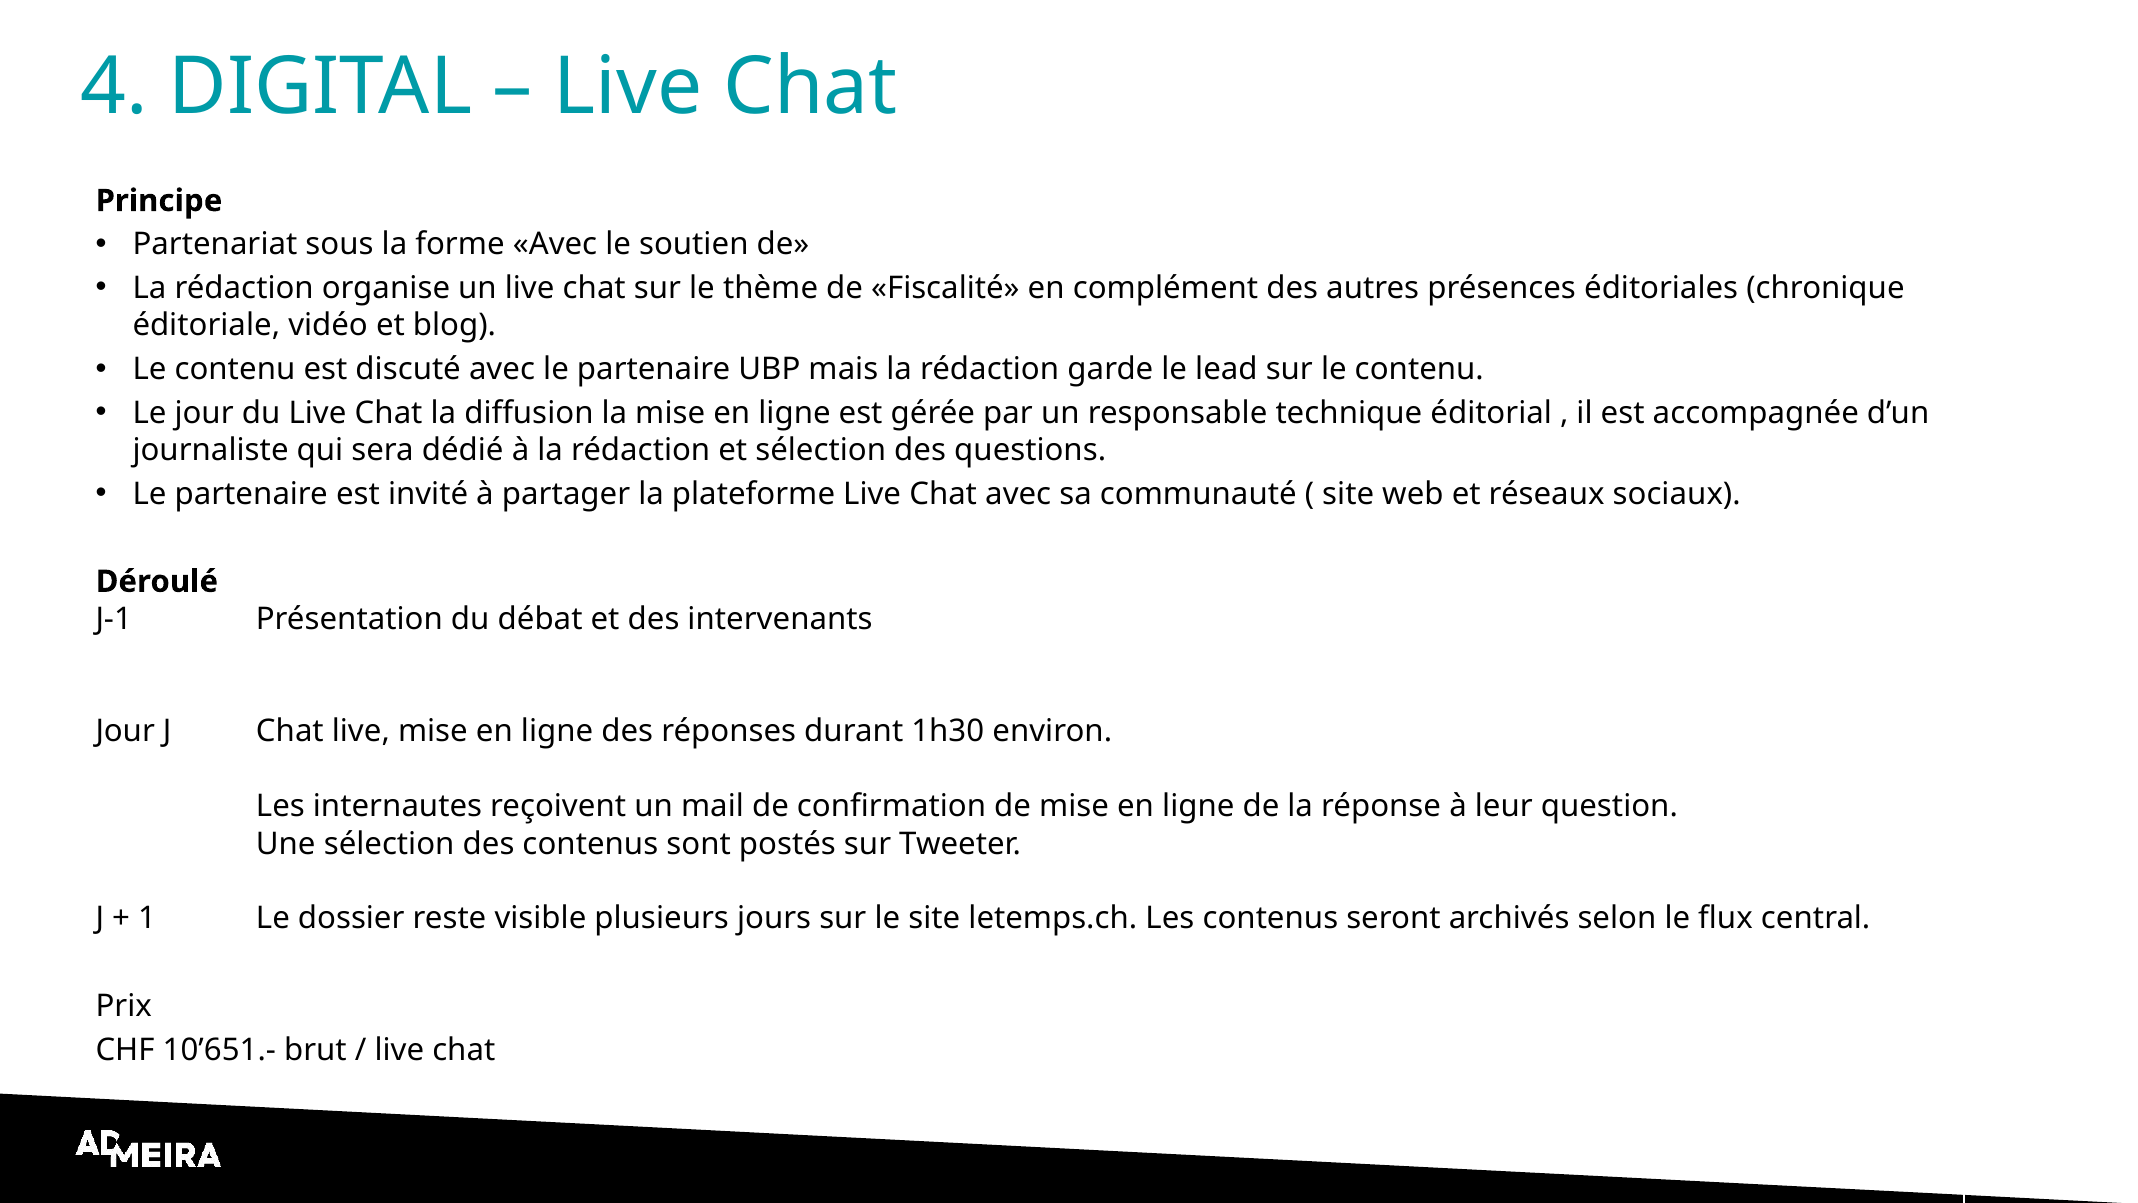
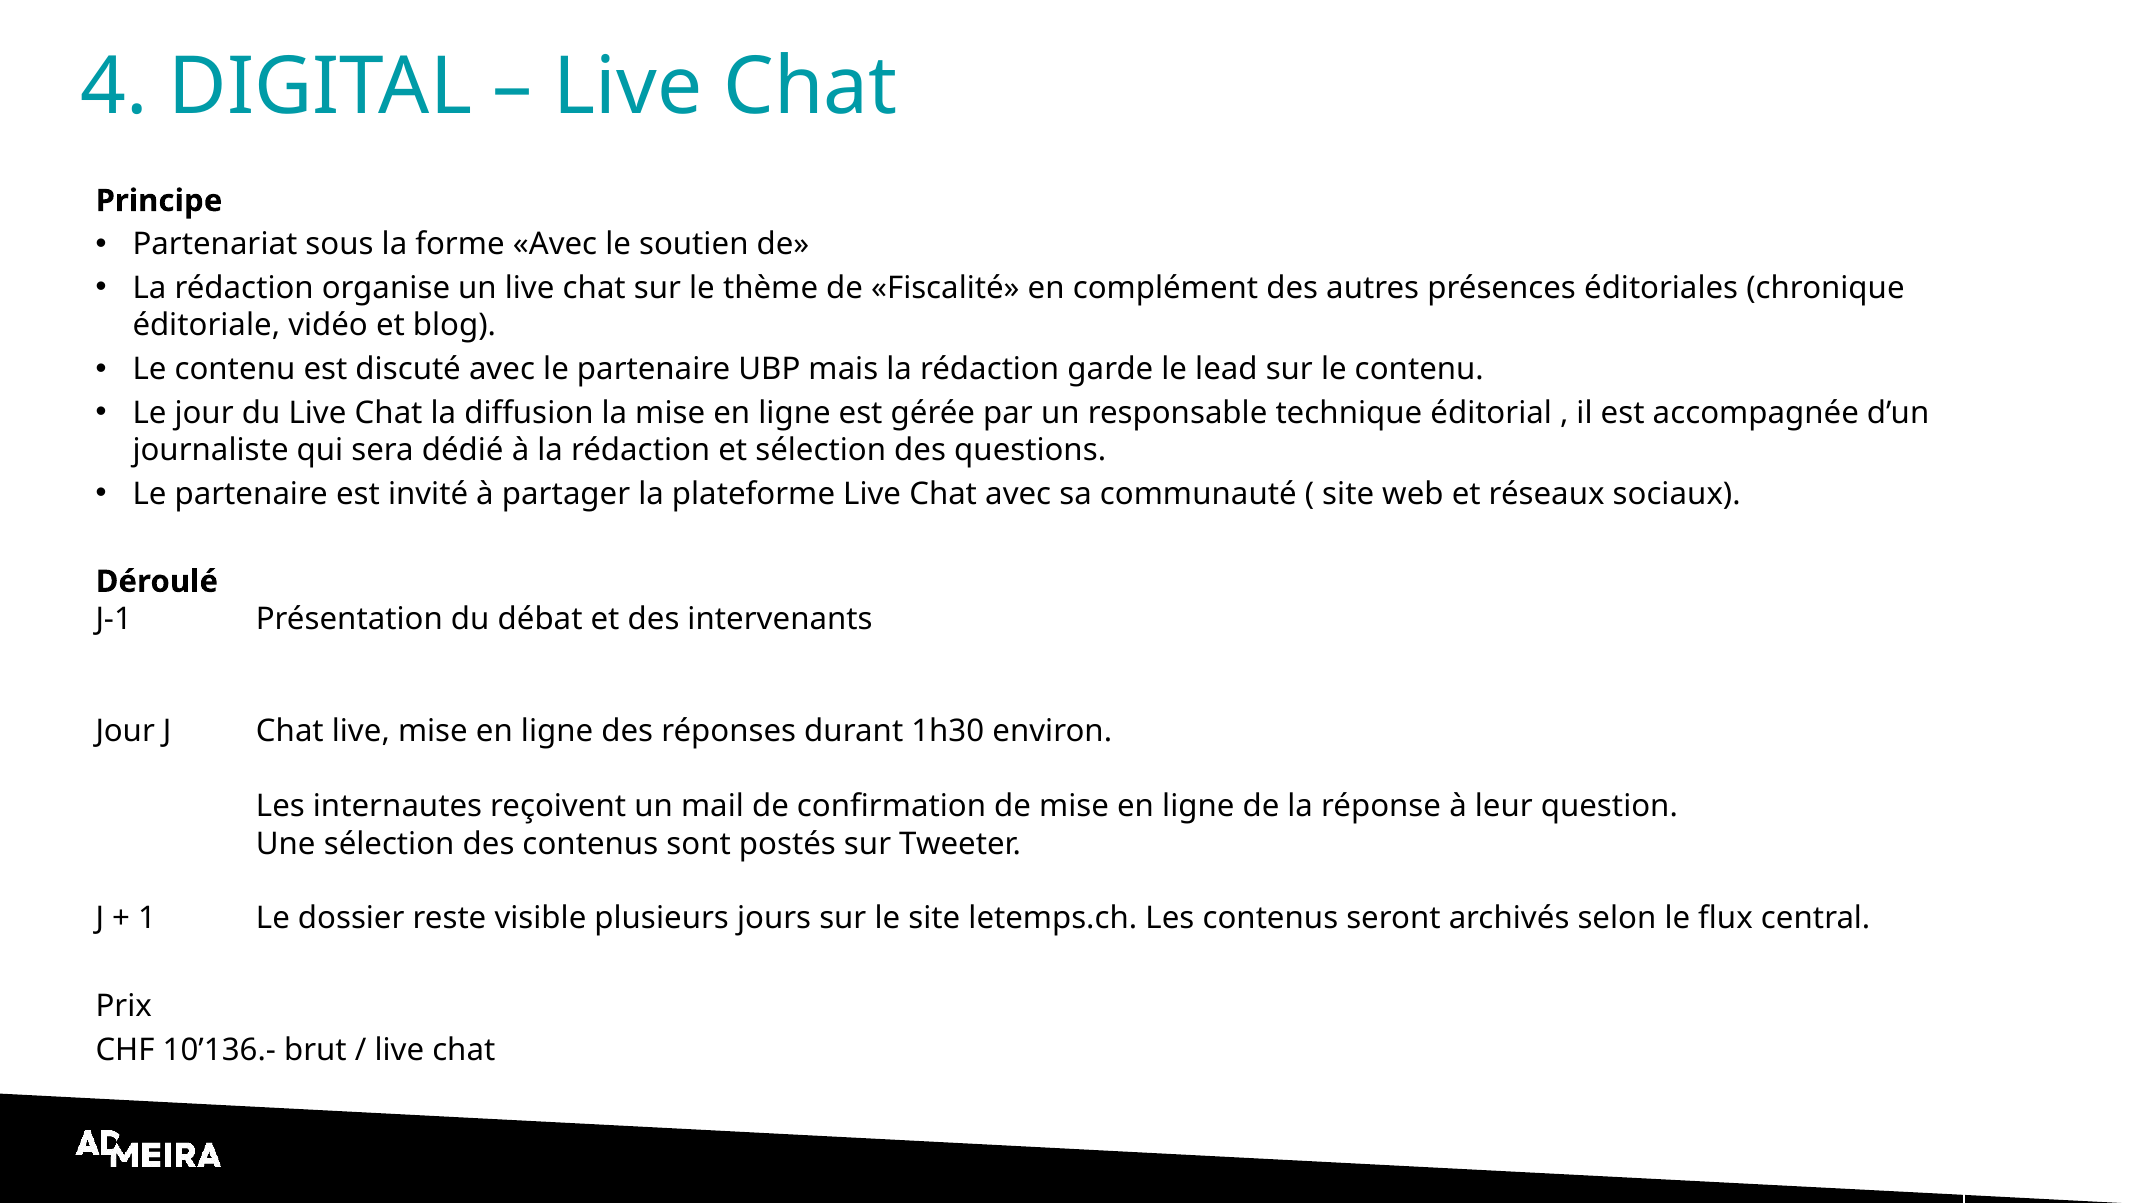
10’651.-: 10’651.- -> 10’136.- (219, 1049)
